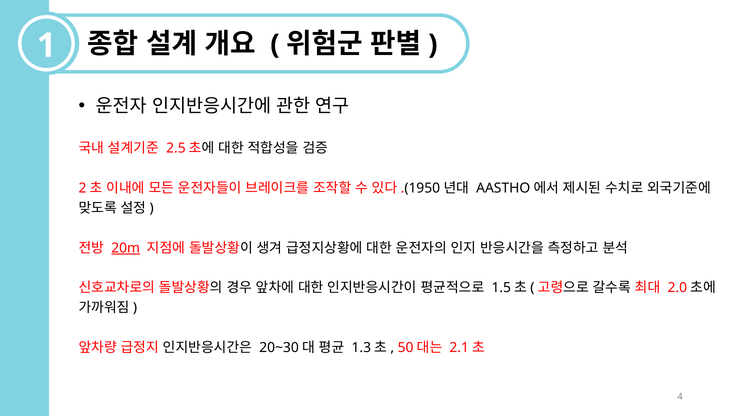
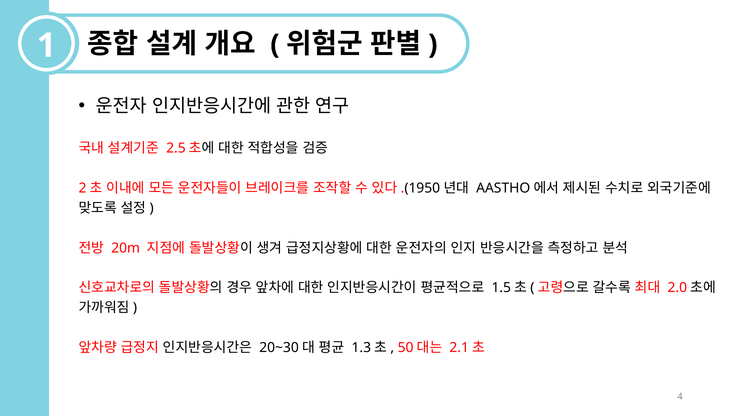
20m underline: present -> none (126, 248)
